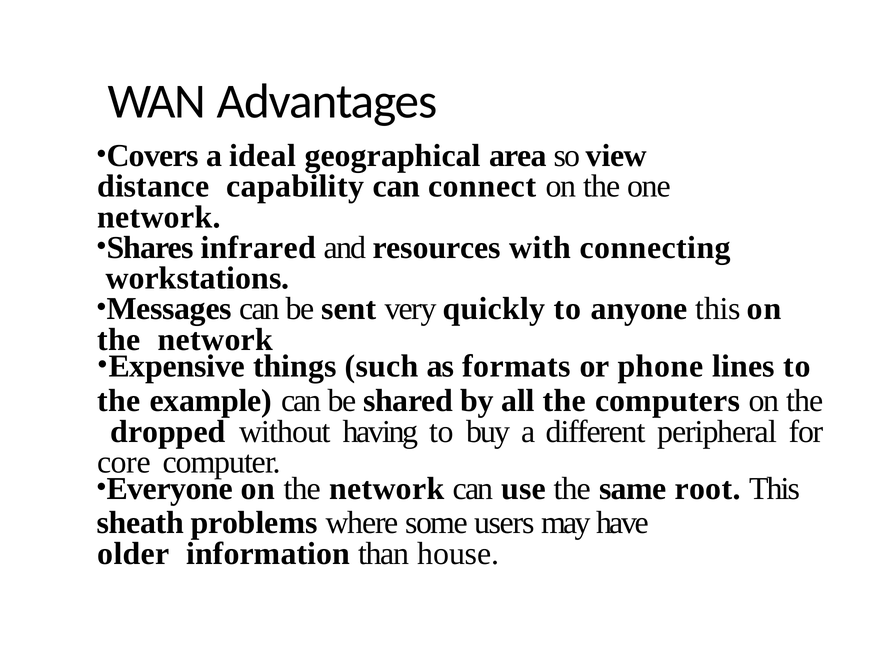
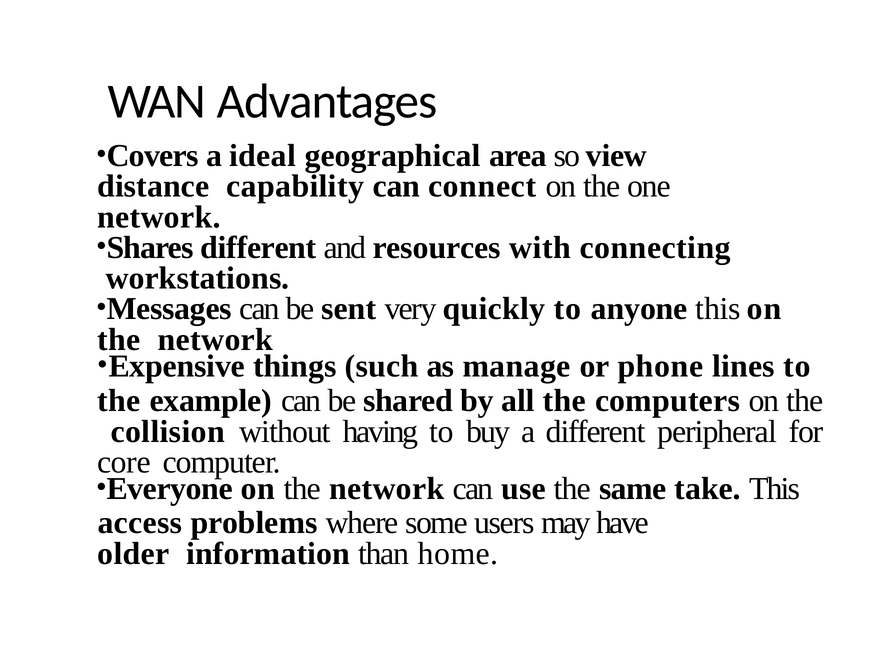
Shares infrared: infrared -> different (258, 248)
formats: formats -> manage (517, 366)
dropped: dropped -> collision (168, 431)
root: root -> take (708, 489)
sheath: sheath -> access (140, 523)
house: house -> home (458, 554)
